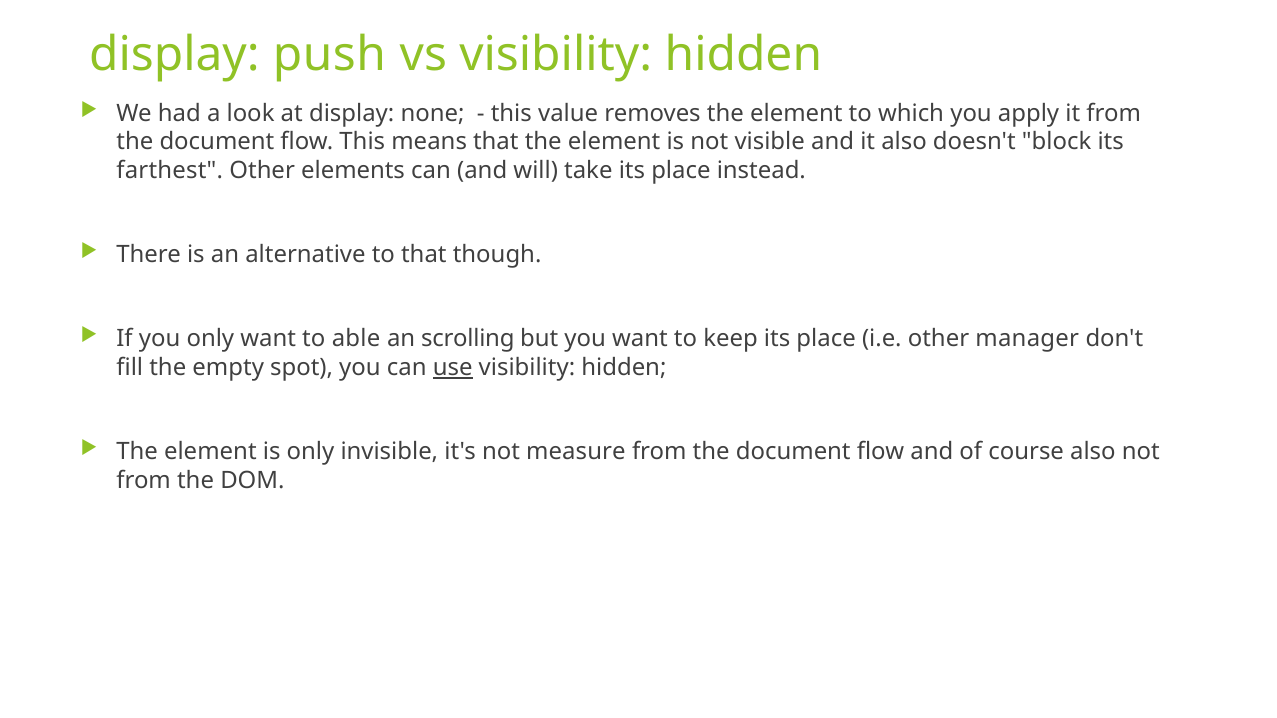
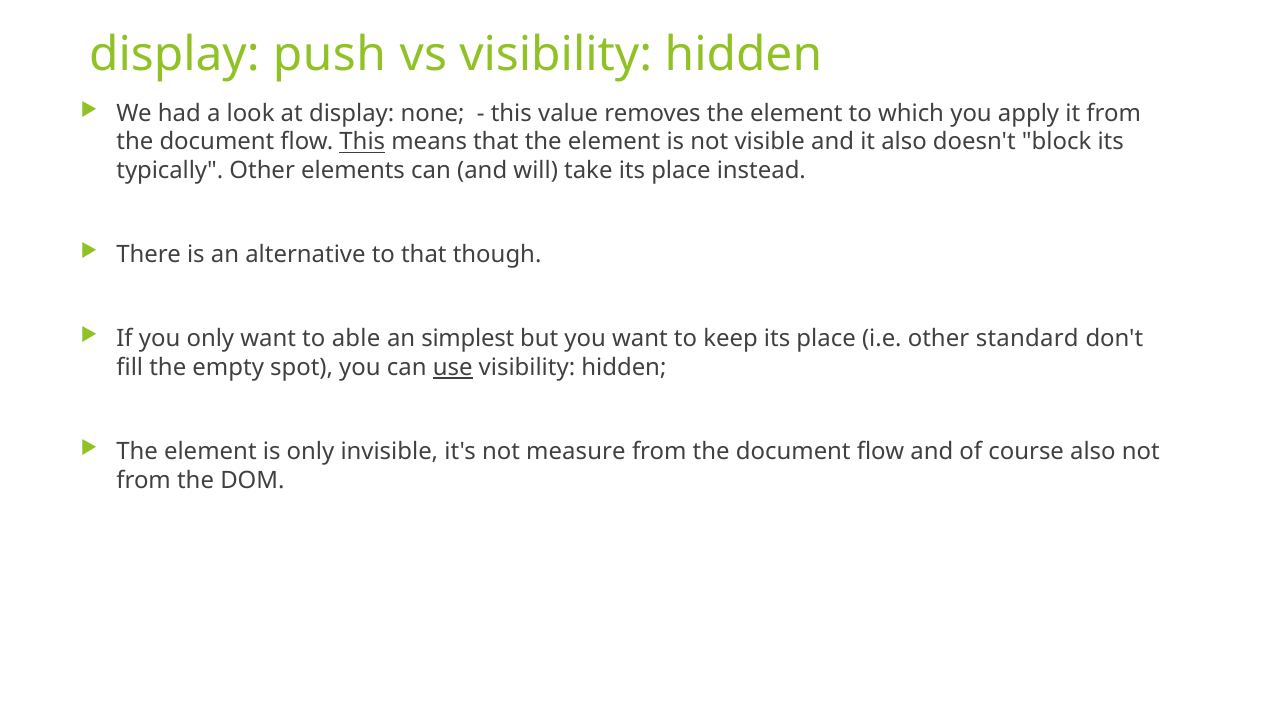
This underline: none -> present (362, 142)
farthest: farthest -> typically (170, 171)
scrolling: scrolling -> simplest (468, 339)
manager: manager -> standard (1027, 339)
